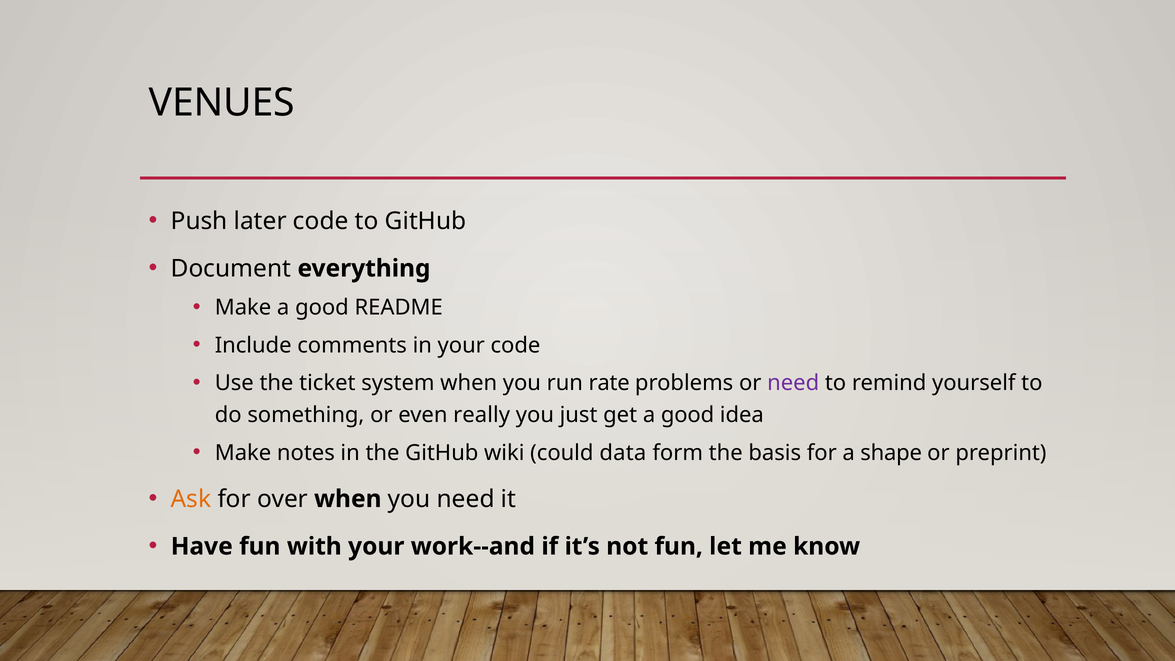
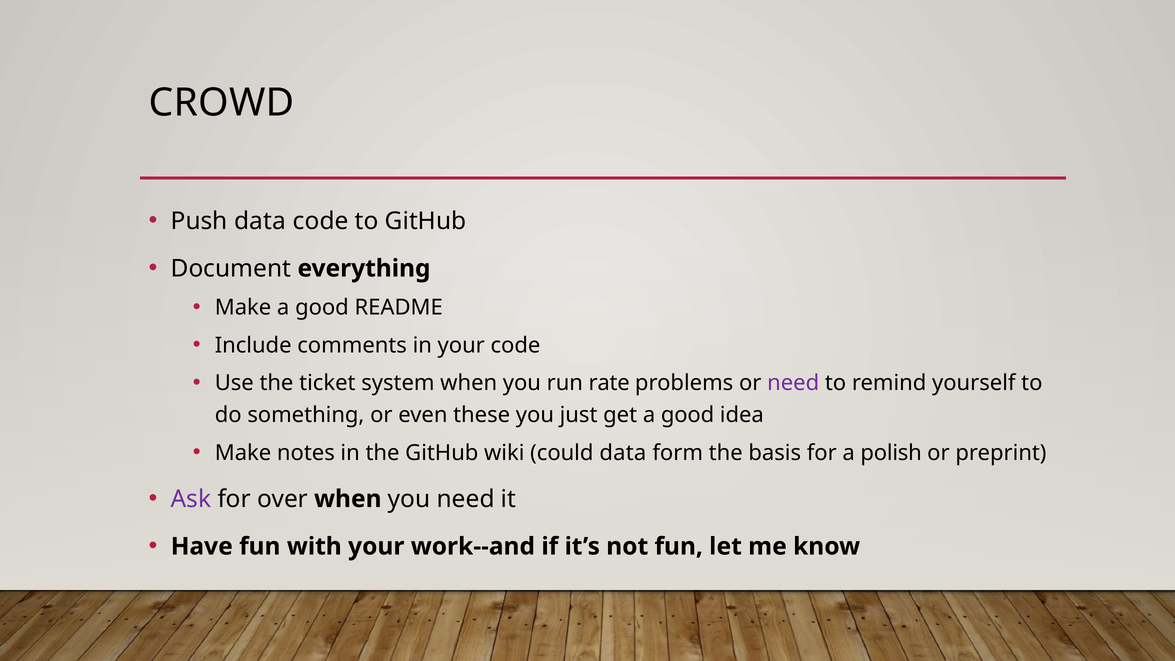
VENUES: VENUES -> CROWD (222, 103)
Push later: later -> data (260, 221)
really: really -> these (482, 415)
shape: shape -> polish (891, 453)
Ask colour: orange -> purple (191, 499)
